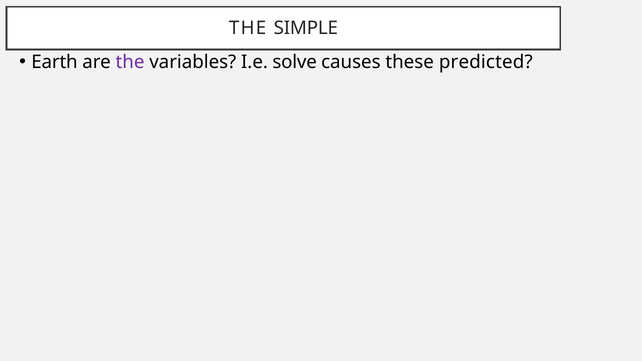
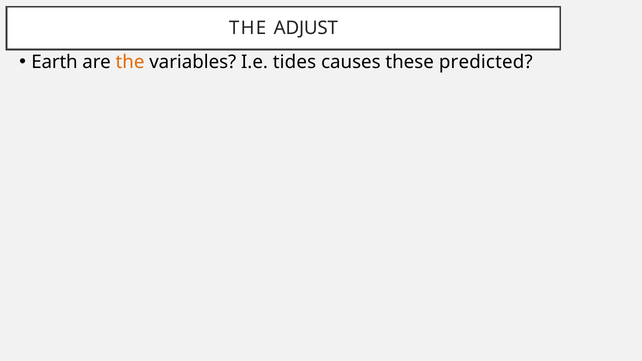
SIMPLE: SIMPLE -> ADJUST (306, 28)
the colour: purple -> orange (130, 62)
solve: solve -> tides (294, 62)
